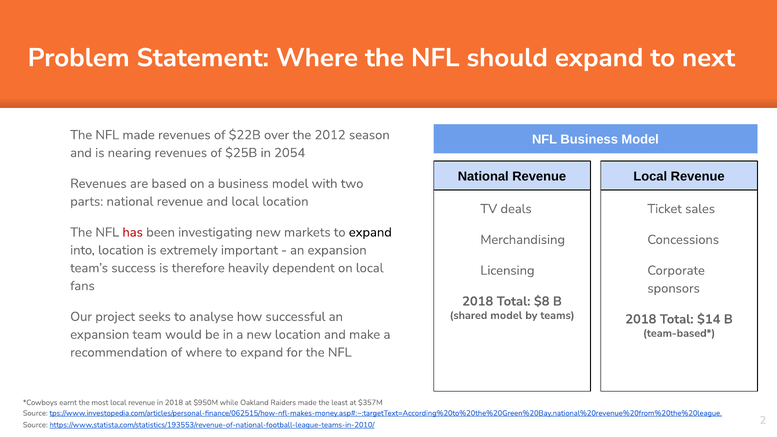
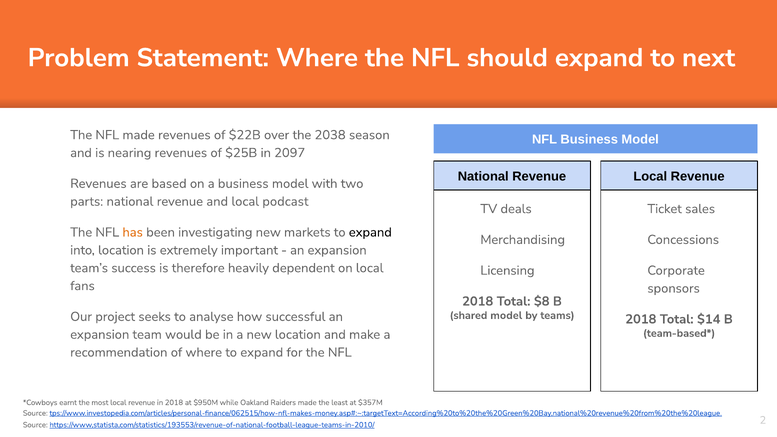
2012: 2012 -> 2038 (330, 135)
2054: 2054 -> 2097 (290, 153)
local location: location -> podcast (285, 201)
has colour: red -> orange (133, 232)
